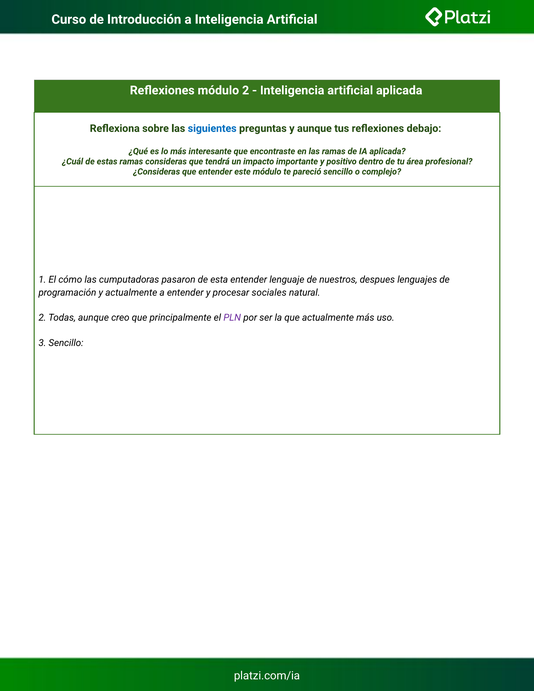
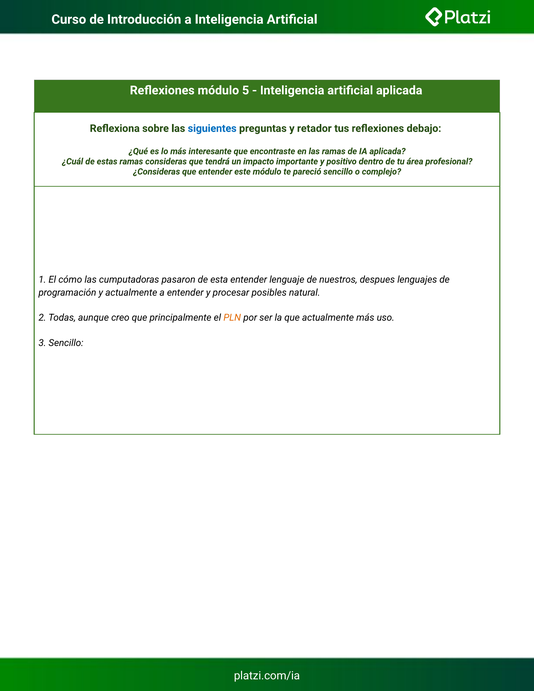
módulo 2: 2 -> 5 (246, 90)
y aunque: aunque -> retador (314, 128)
sociales: sociales -> posibles (269, 293)
PLN colour: purple -> orange (232, 318)
